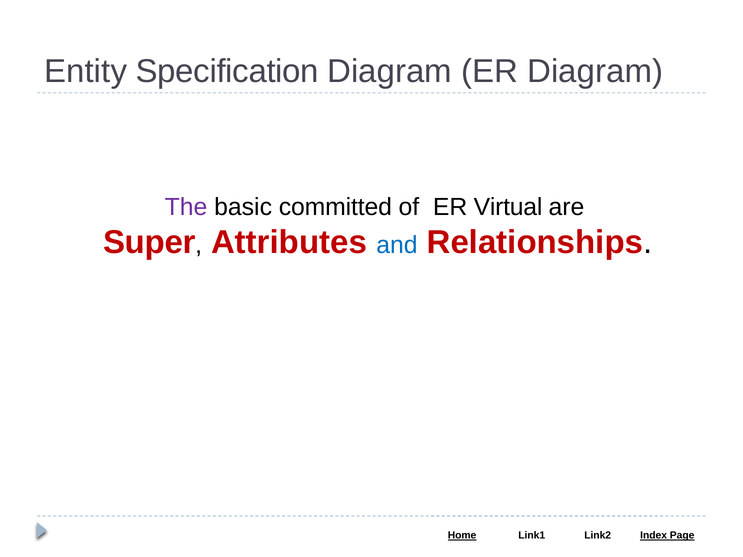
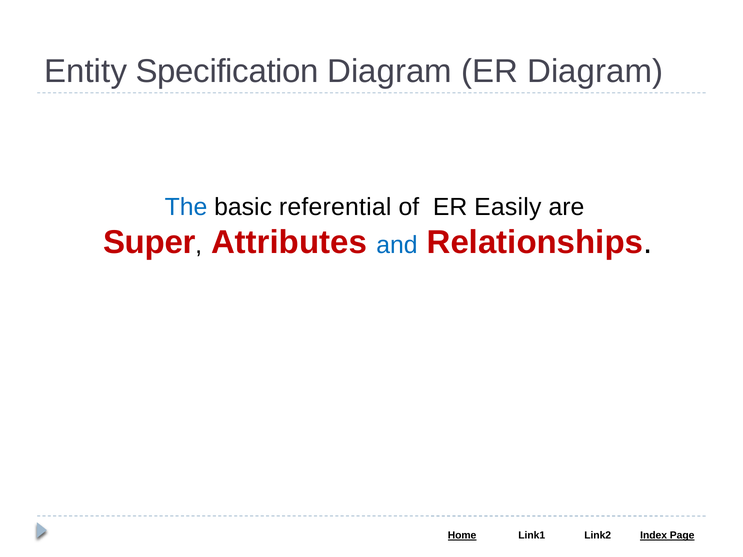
The colour: purple -> blue (186, 207)
committed: committed -> referential (335, 207)
Virtual: Virtual -> Easily (508, 207)
